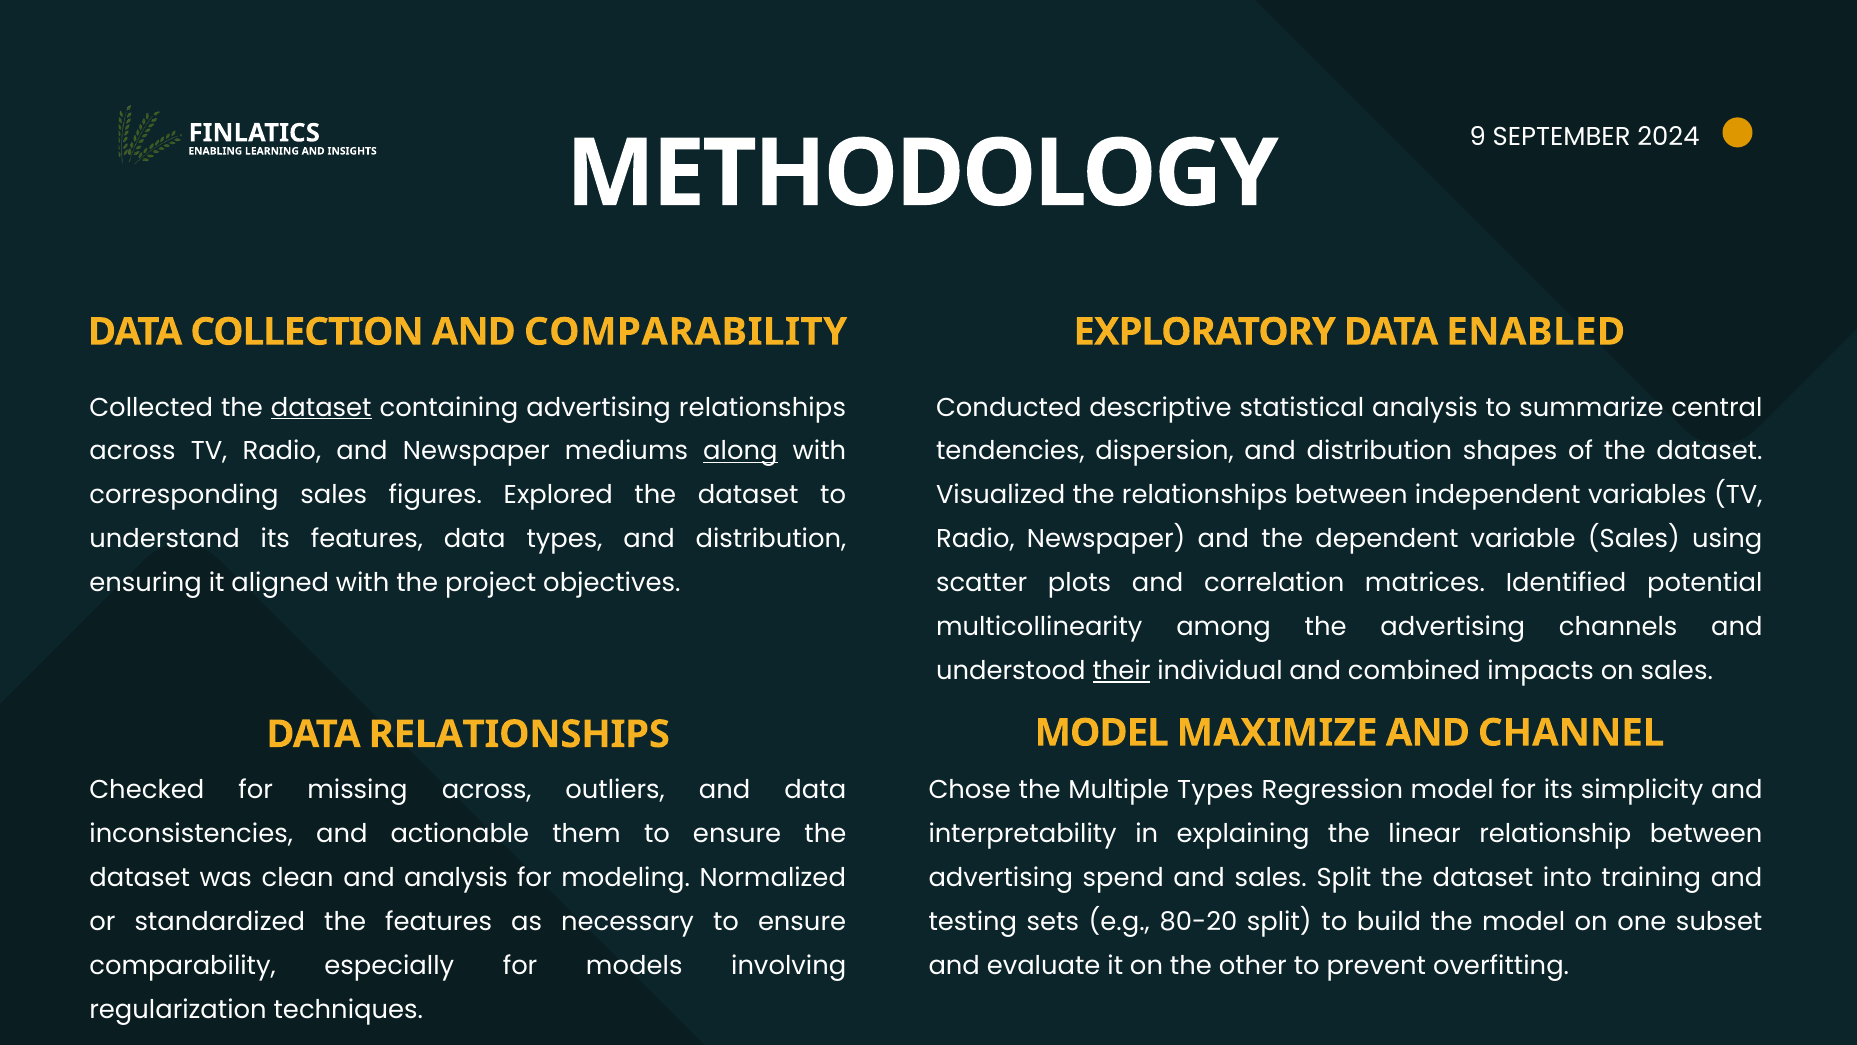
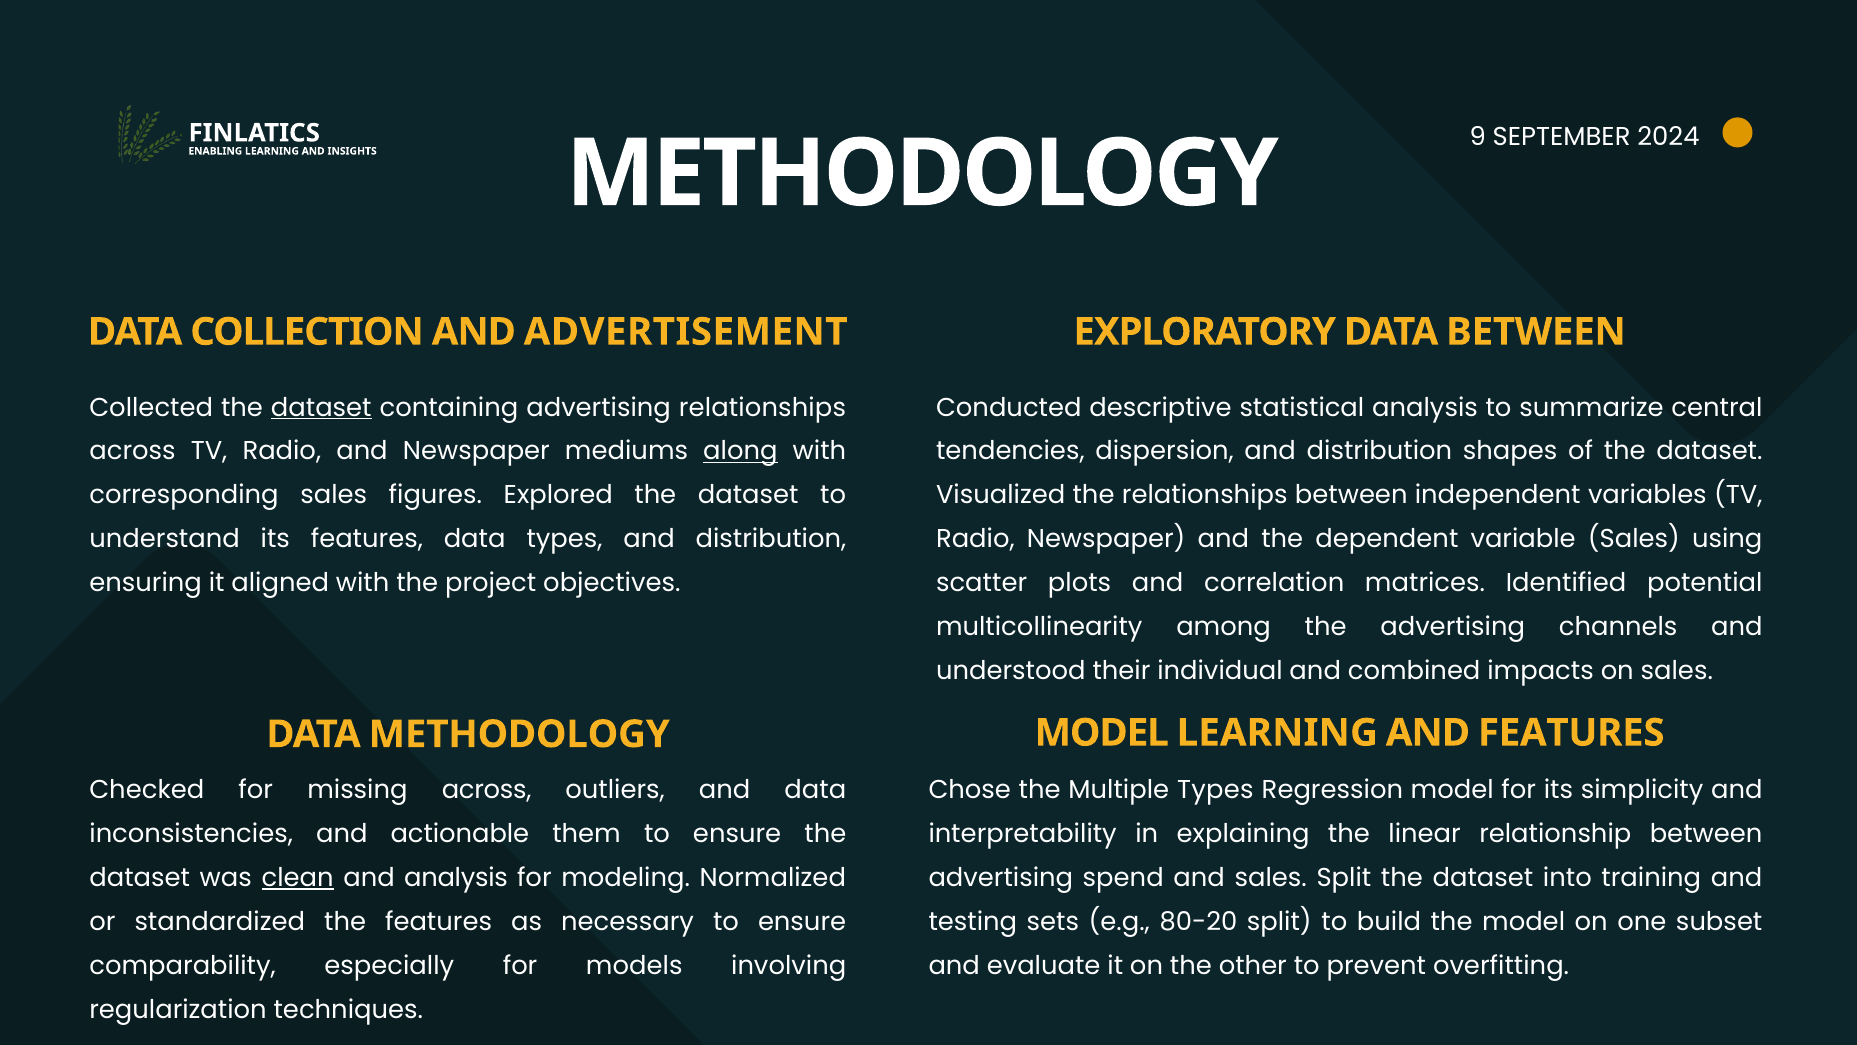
AND COMPARABILITY: COMPARABILITY -> ADVERTISEMENT (686, 332)
DATA ENABLED: ENABLED -> BETWEEN (1536, 332)
their underline: present -> none (1121, 670)
MODEL MAXIMIZE: MAXIMIZE -> LEARNING (1277, 733)
AND CHANNEL: CHANNEL -> FEATURES (1571, 733)
DATA RELATIONSHIPS: RELATIONSHIPS -> METHODOLOGY (519, 734)
clean underline: none -> present (298, 878)
